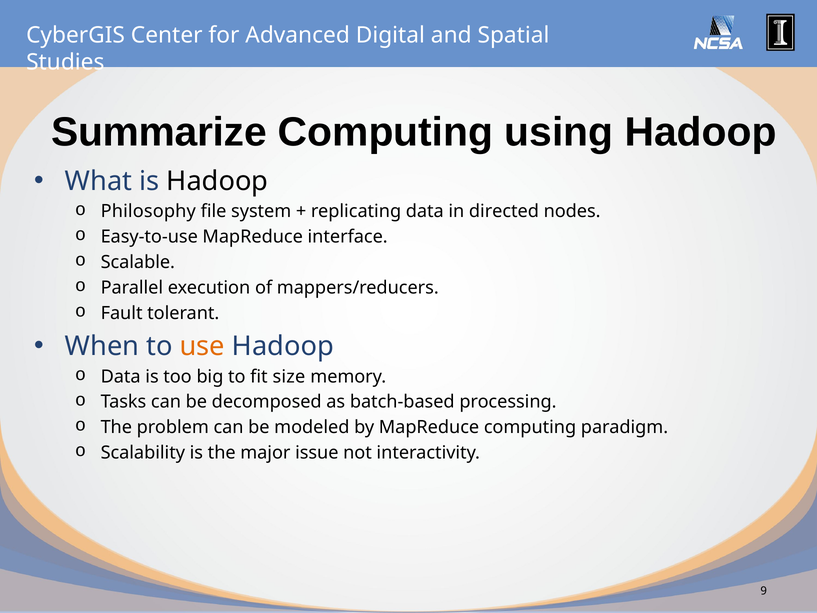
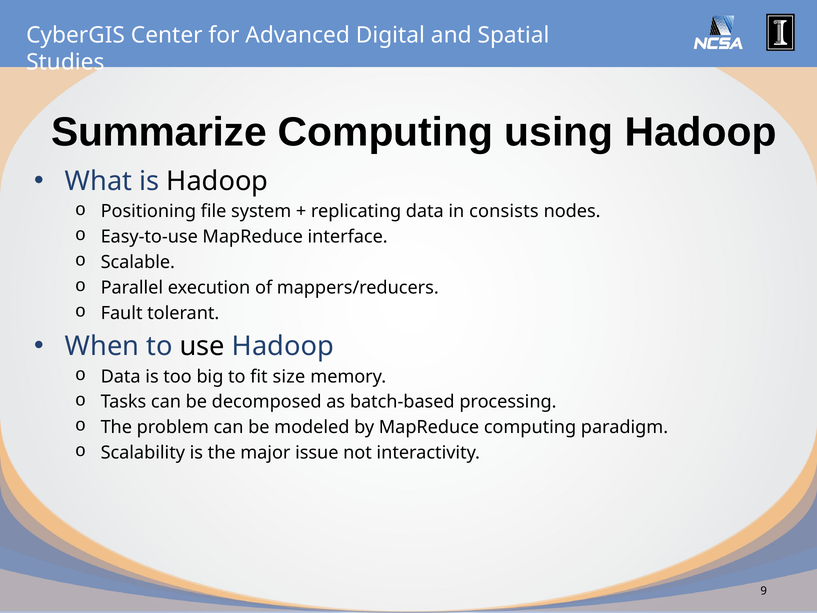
Philosophy: Philosophy -> Positioning (148, 211)
directed: directed -> consists (504, 211)
use colour: orange -> black (202, 346)
